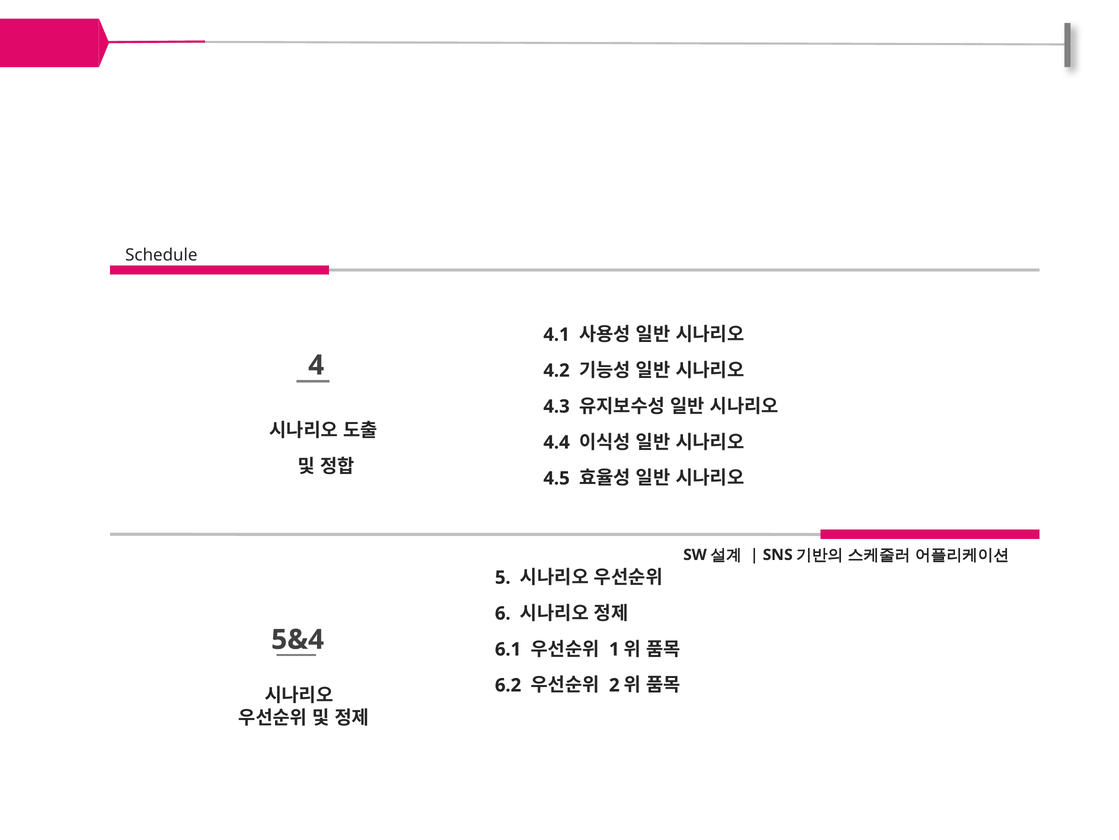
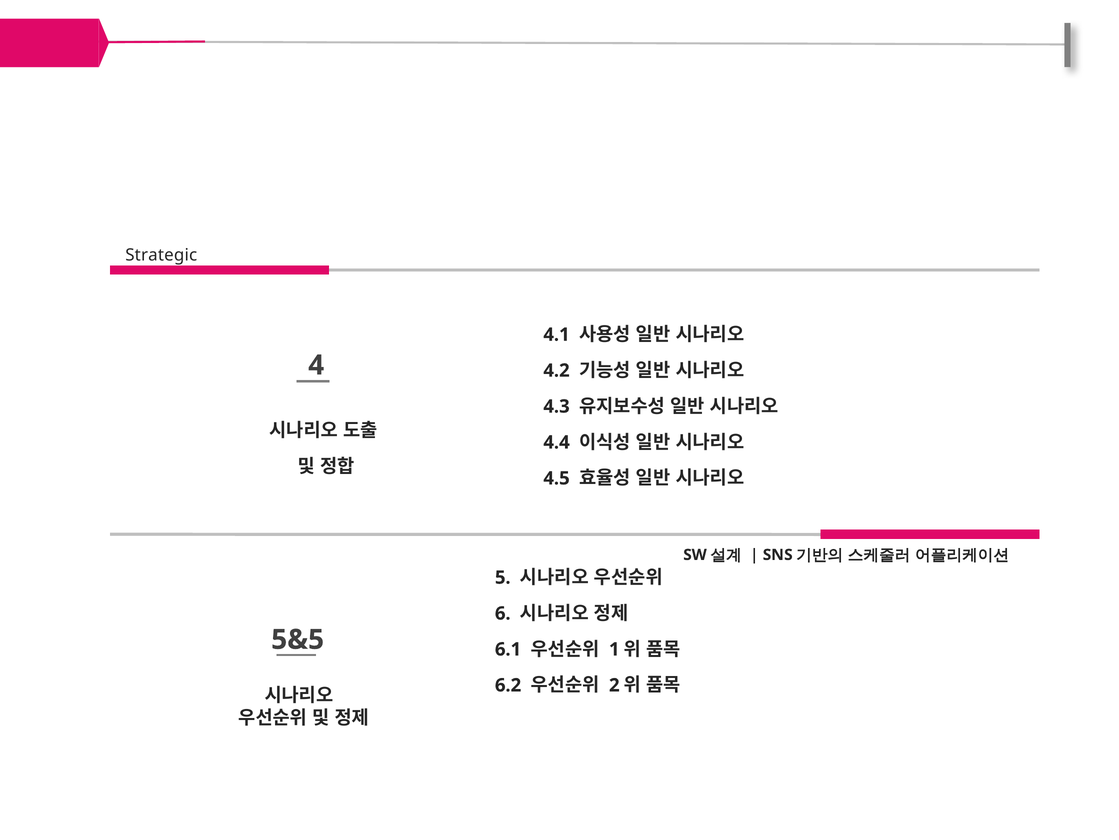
Schedule: Schedule -> Strategic (161, 255)
5&4: 5&4 -> 5&5 (298, 639)
